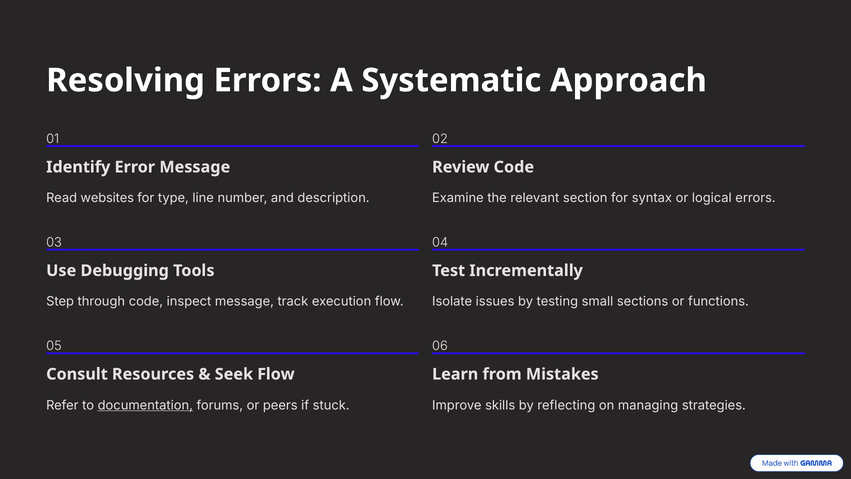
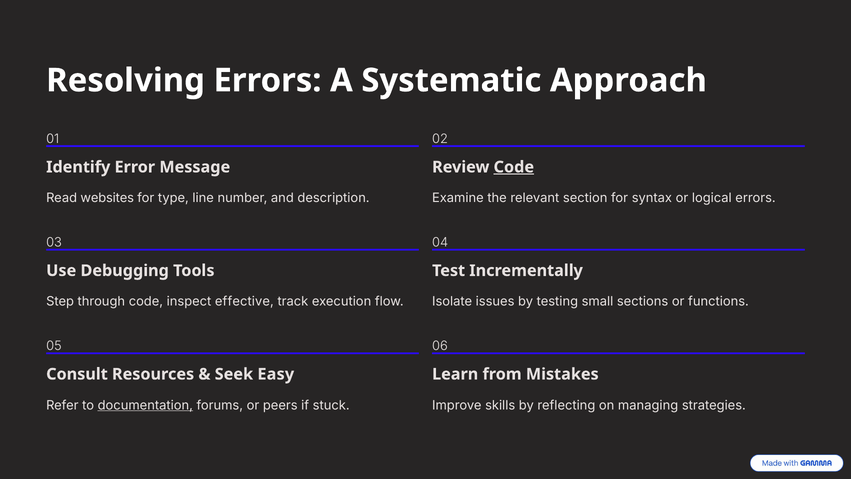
Code underline: none -> present (514, 167)
inspect message: message -> effective (244, 302)
Seek Flow: Flow -> Easy (276, 374)
